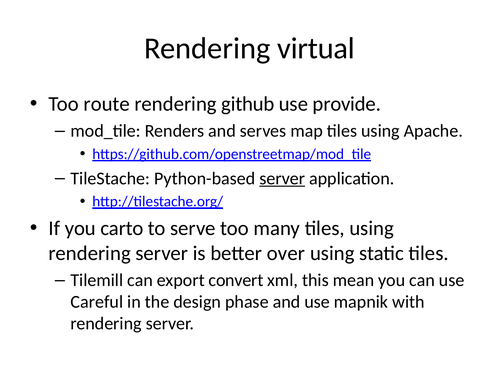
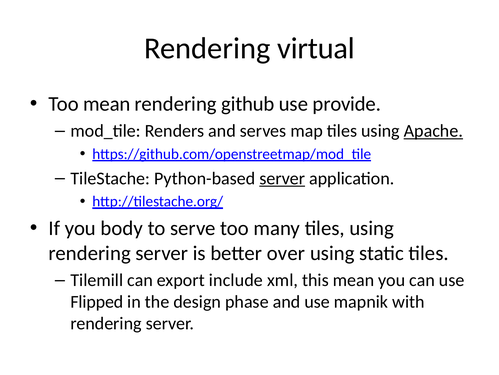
Too route: route -> mean (107, 104)
Apache underline: none -> present (433, 131)
carto: carto -> body (122, 228)
convert: convert -> include (236, 280)
Careful: Careful -> Flipped (97, 301)
